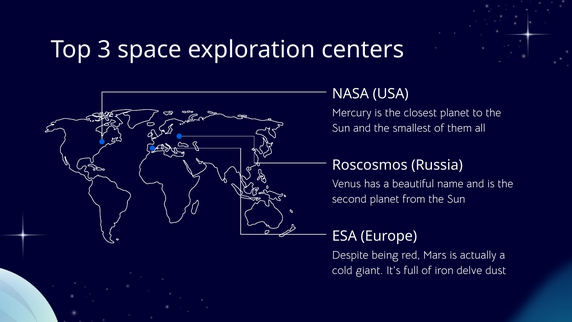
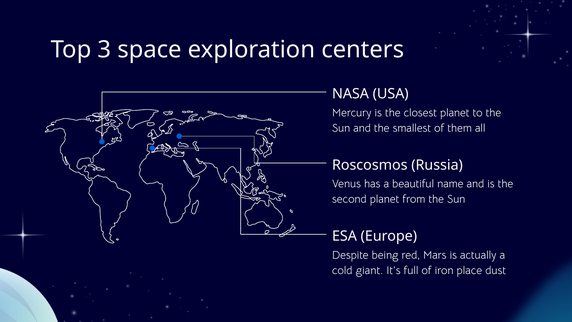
delve: delve -> place (469, 270)
